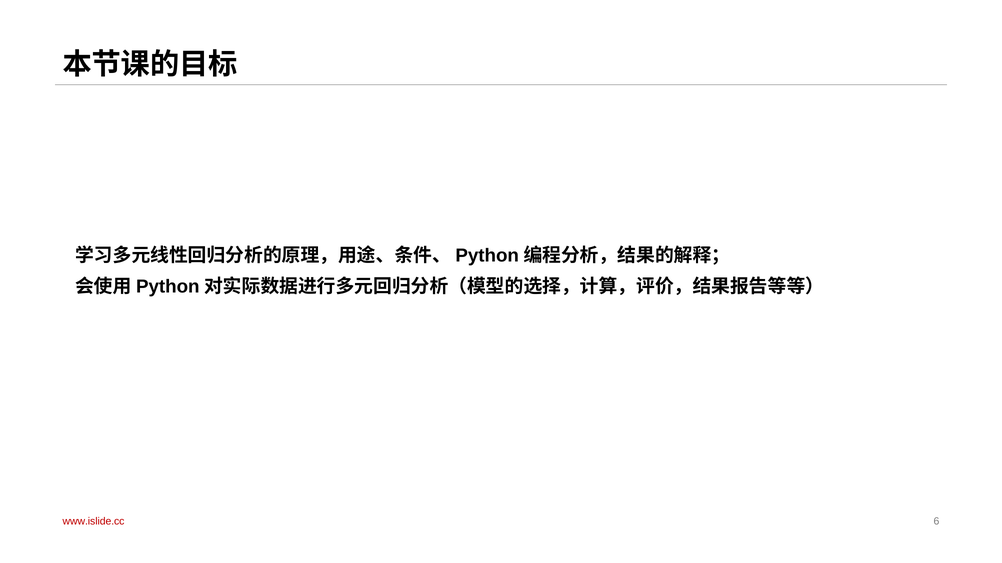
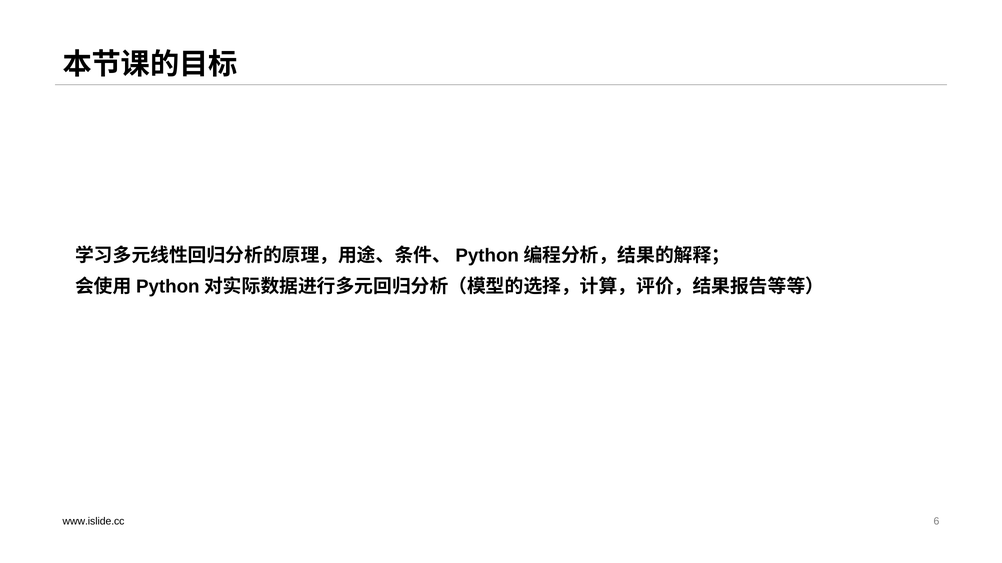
www.islide.cc colour: red -> black (94, 522)
